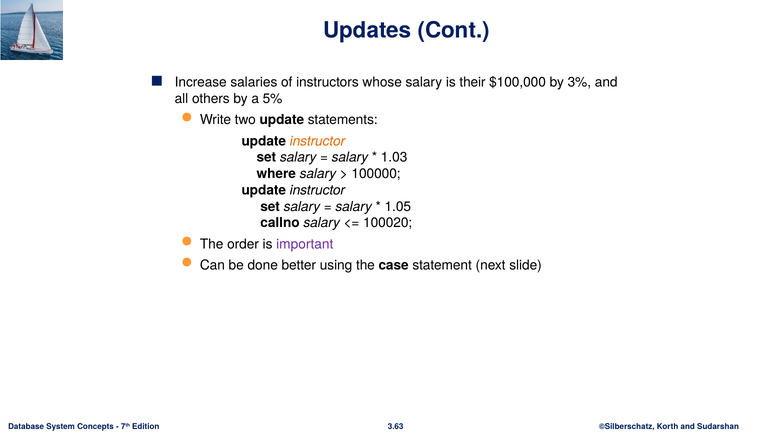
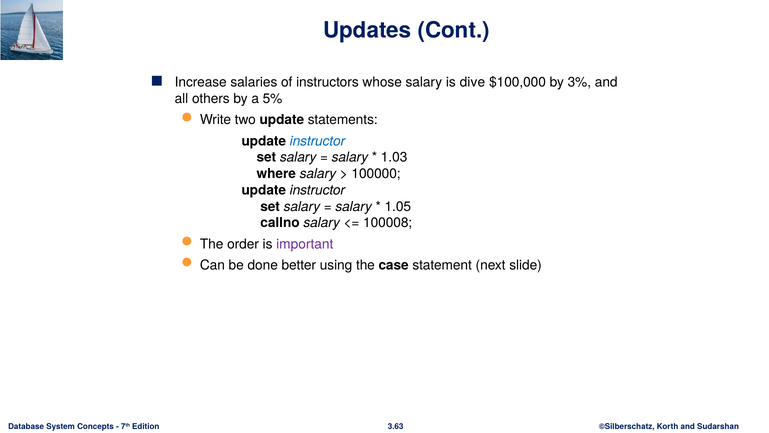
their: their -> dive (472, 82)
instructor colour: orange -> blue (317, 141)
100020: 100020 -> 100008 (388, 223)
